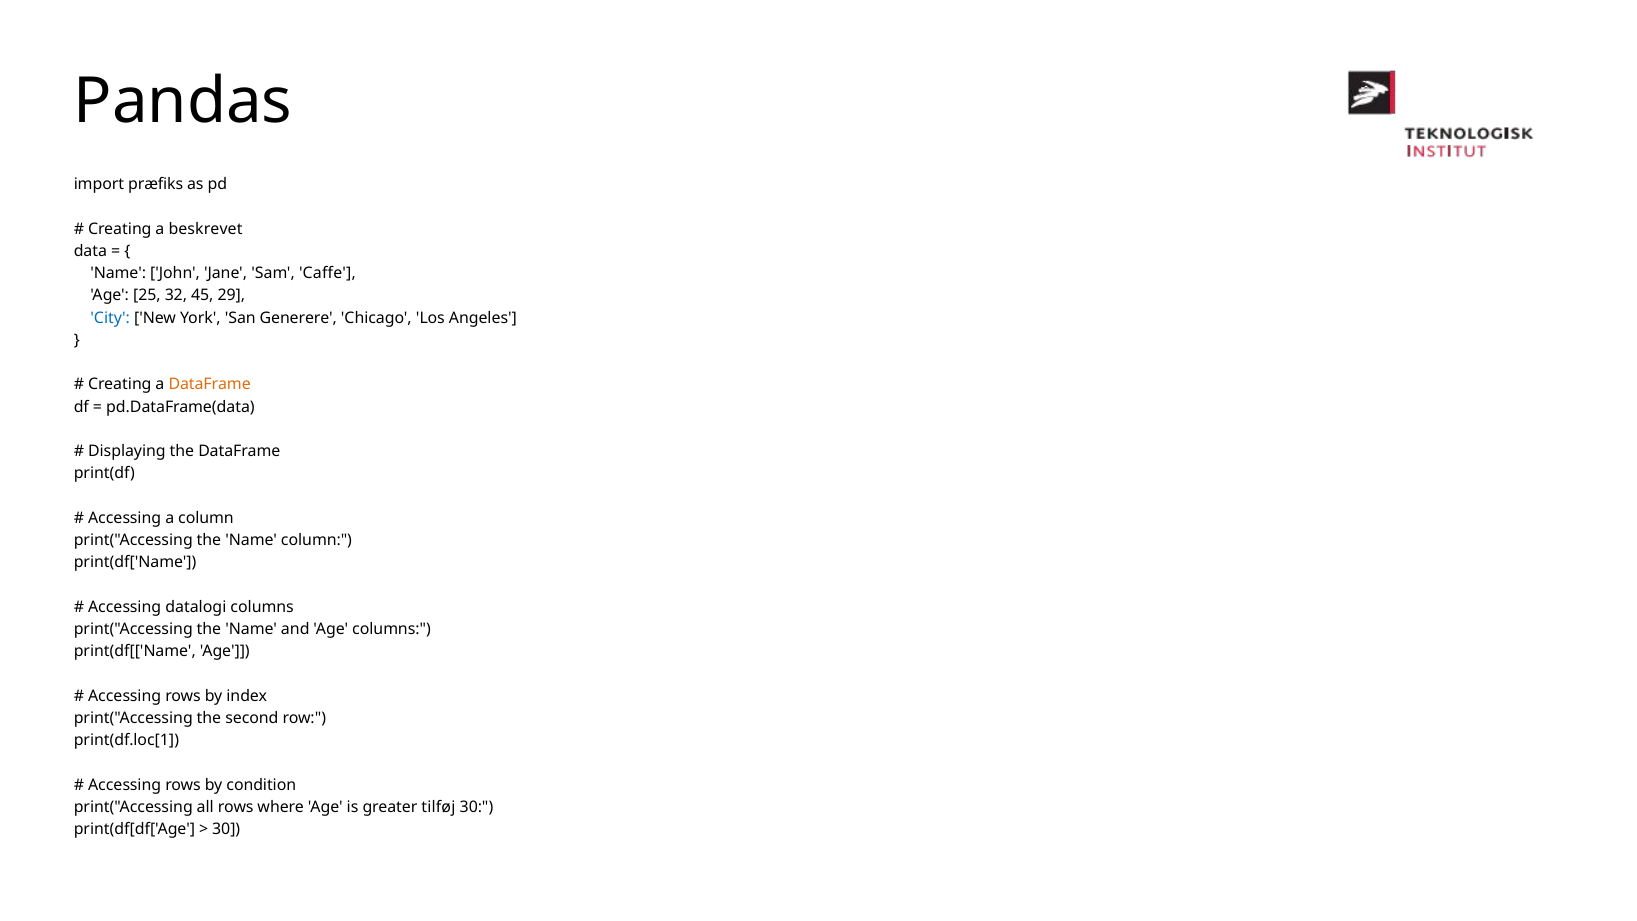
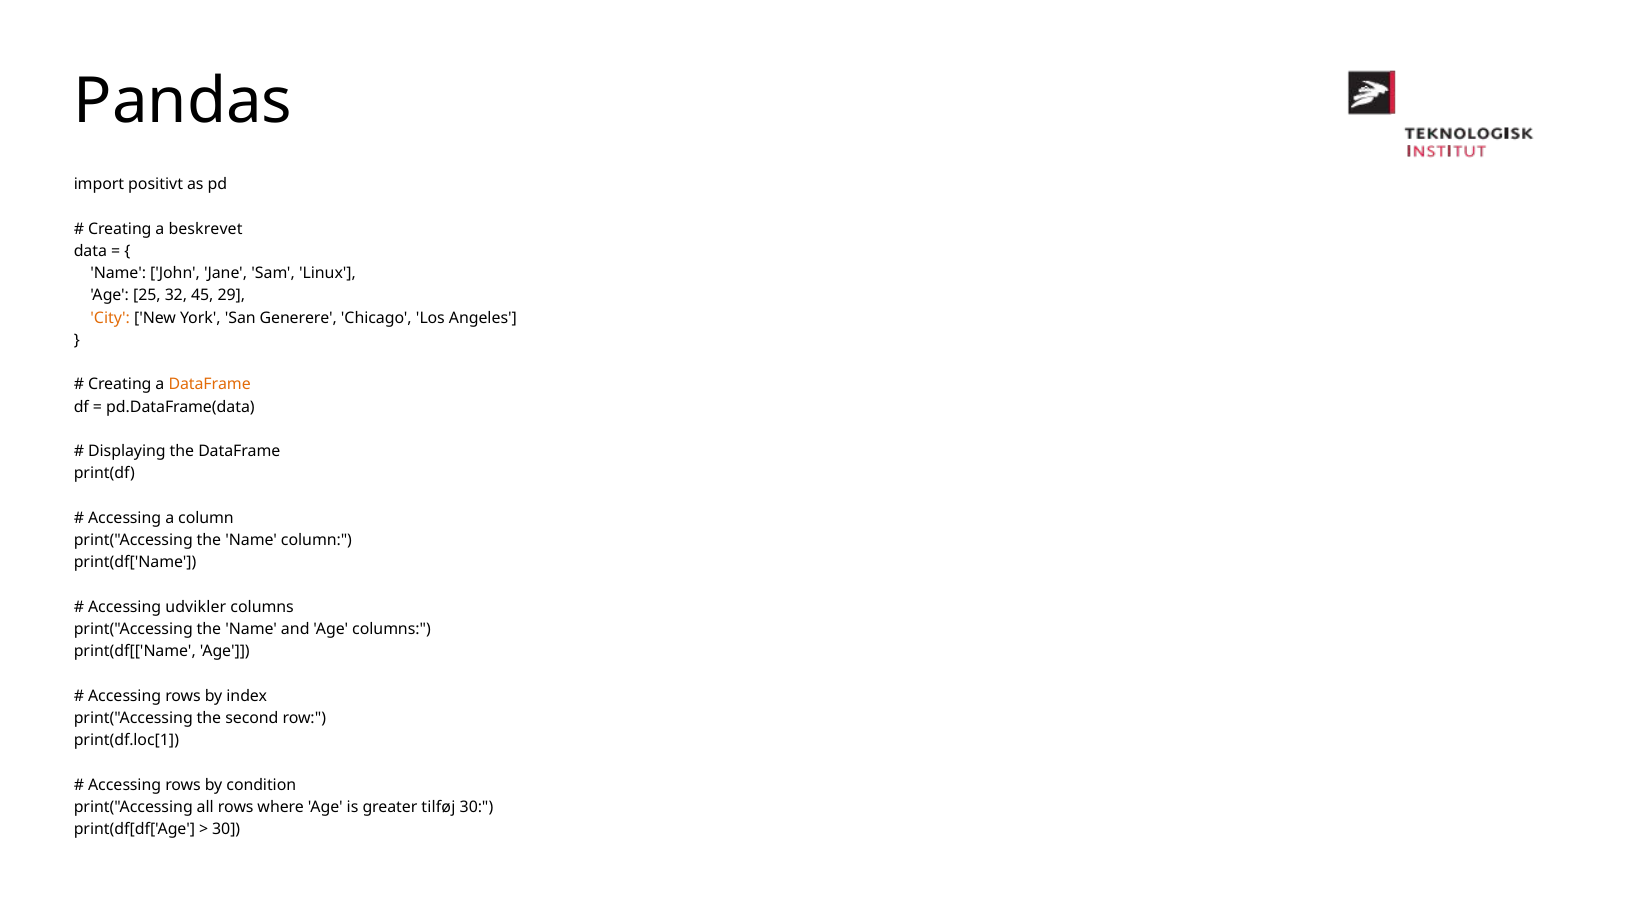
præfiks: præfiks -> positivt (156, 184)
Caffe: Caffe -> Linux (327, 273)
City colour: blue -> orange (110, 318)
datalogi: datalogi -> udvikler (196, 607)
